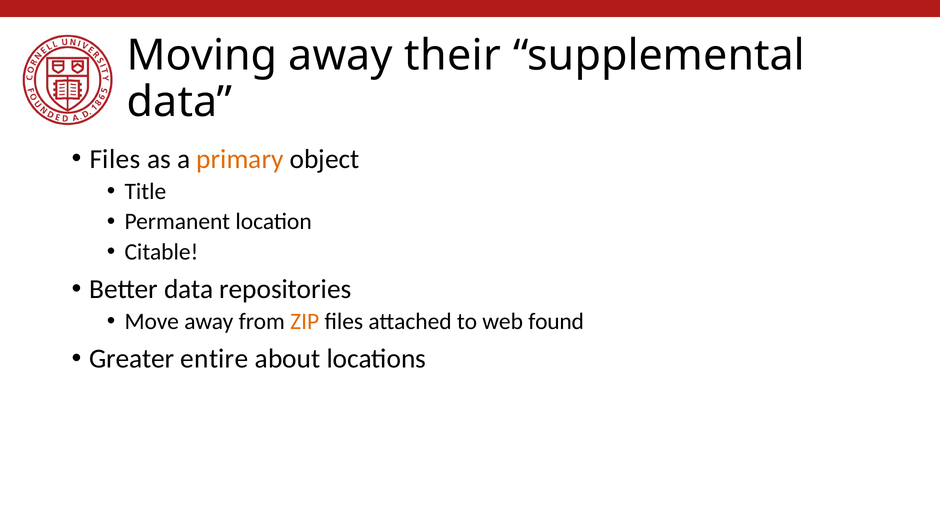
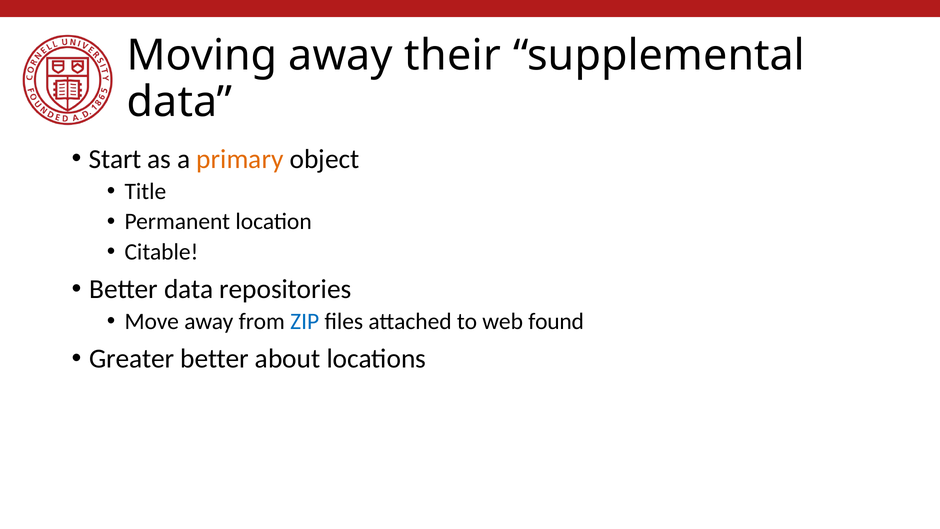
Files: Files -> Start (115, 159)
ZIP colour: orange -> blue (305, 322)
Greater entire: entire -> better (215, 359)
